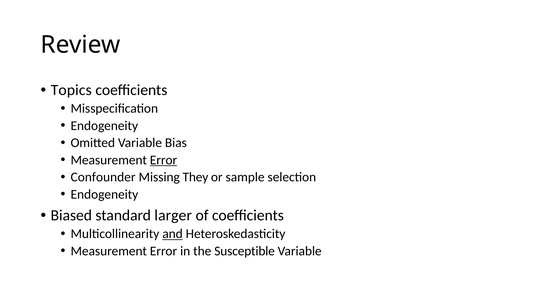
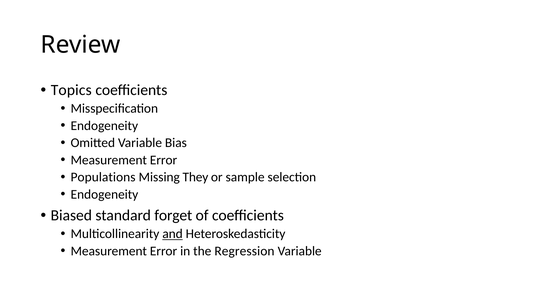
Error underline: present -> none (164, 160)
Confounder: Confounder -> Populations (103, 177)
larger: larger -> forget (173, 215)
Susceptible: Susceptible -> Regression (244, 251)
